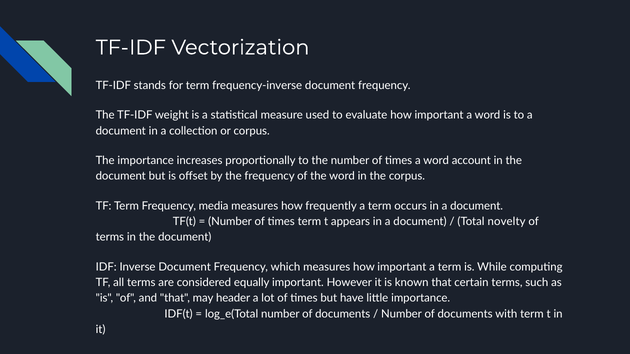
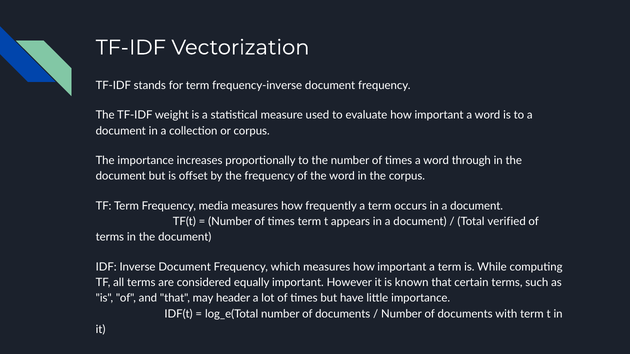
account: account -> through (471, 161)
novelty: novelty -> verified (507, 222)
